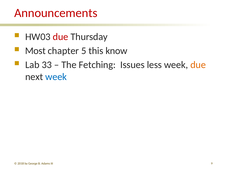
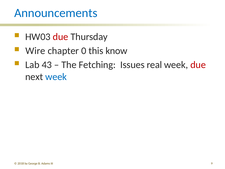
Announcements colour: red -> blue (56, 13)
Most: Most -> Wire (35, 51)
5: 5 -> 0 (84, 51)
33: 33 -> 43 (47, 65)
less: less -> real (154, 65)
due colour: orange -> red (198, 65)
